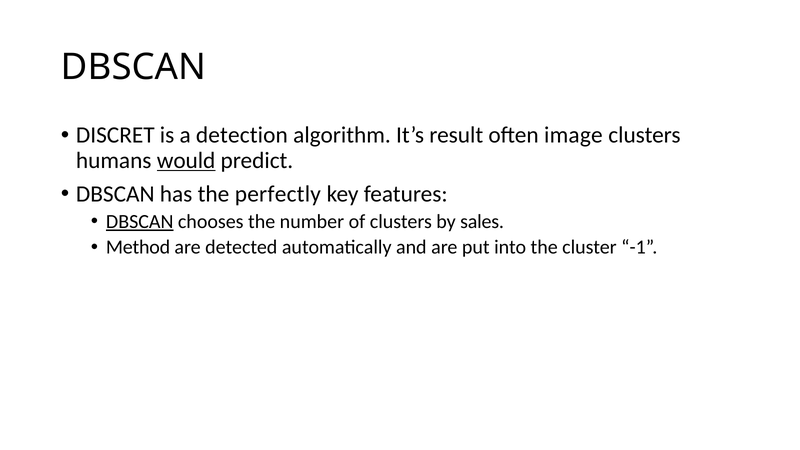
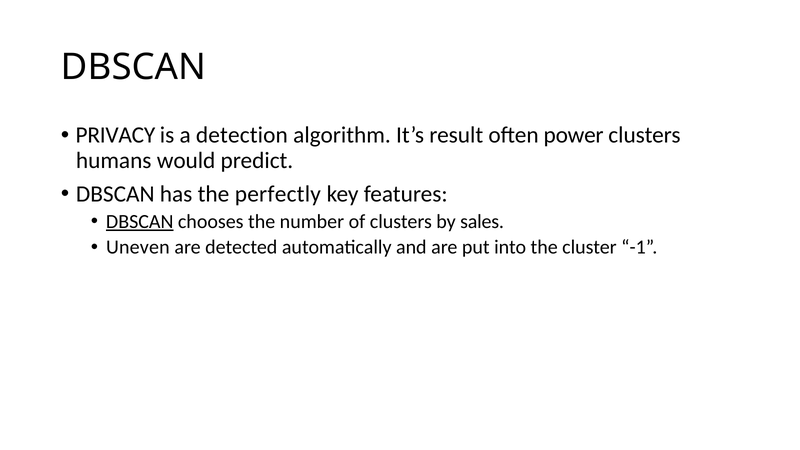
DISCRET: DISCRET -> PRIVACY (115, 135)
image: image -> power (574, 135)
would underline: present -> none (186, 160)
Method: Method -> Uneven (138, 247)
